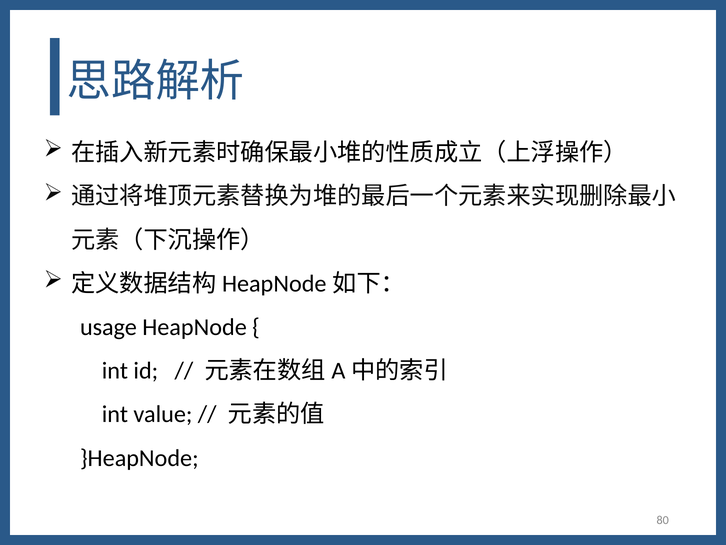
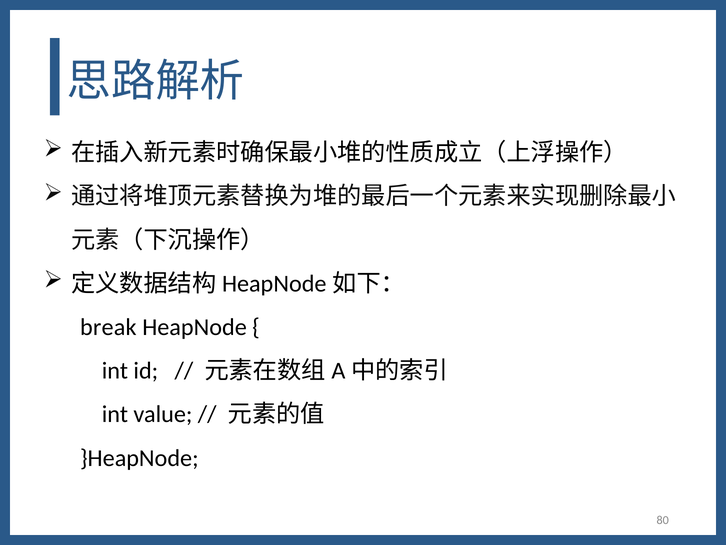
usage: usage -> break (108, 327)
